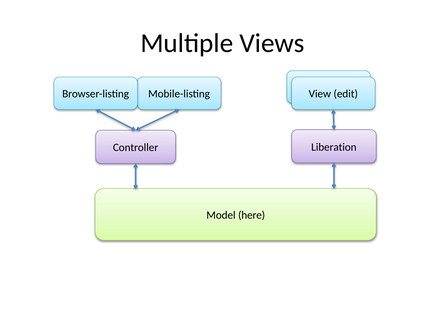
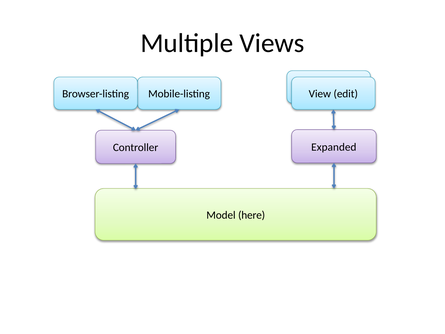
Liberation: Liberation -> Expanded (334, 147)
